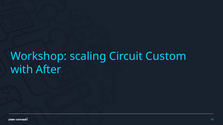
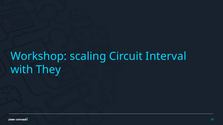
Custom: Custom -> Interval (166, 56)
After: After -> They (48, 70)
